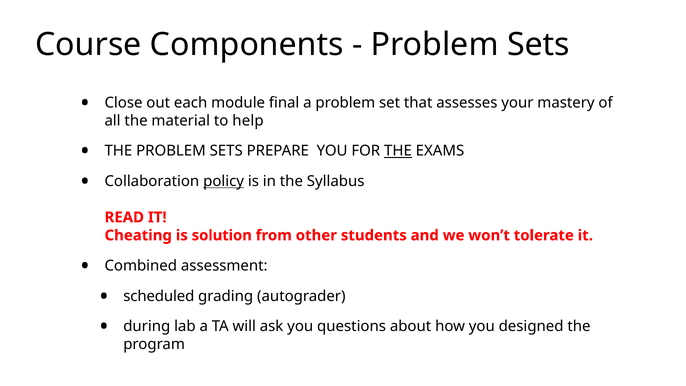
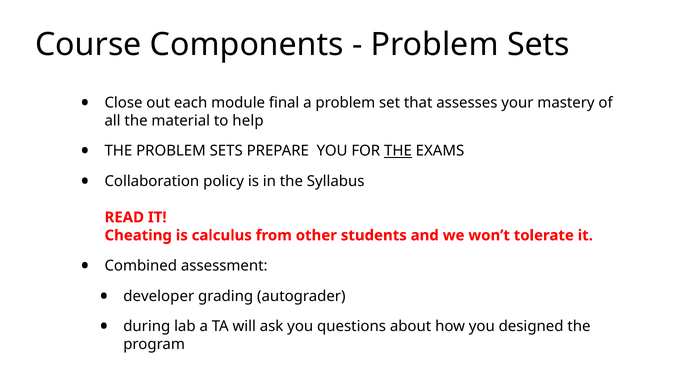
policy underline: present -> none (224, 181)
solution: solution -> calculus (222, 235)
scheduled: scheduled -> developer (159, 296)
